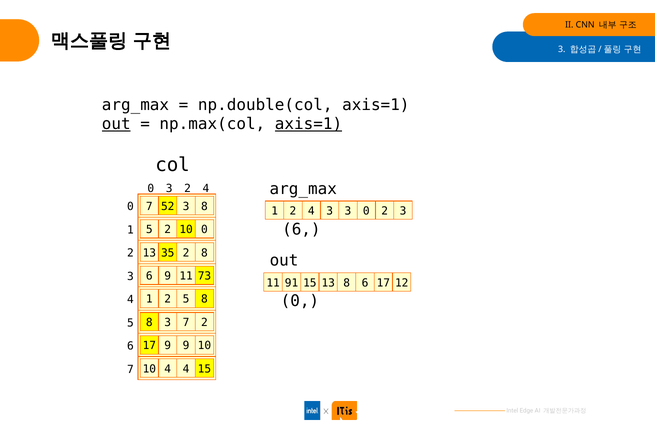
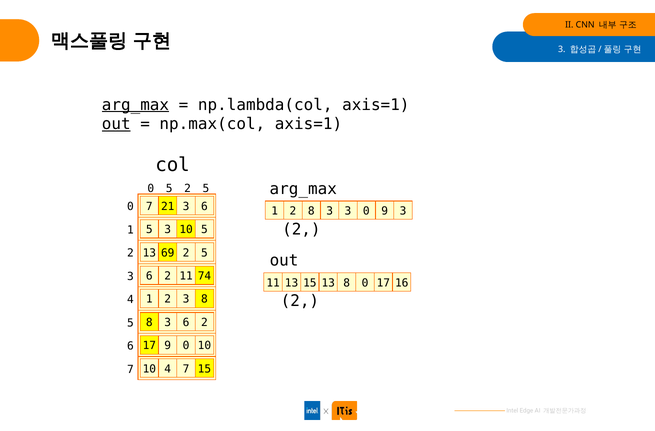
arg_max underline: none -> present (135, 105)
np.double(col: np.double(col -> np.lambda(col (265, 105)
axis=1 underline: present -> none (309, 124)
0 3: 3 -> 5 (169, 188)
4: 4 -> 5 (206, 188)
52: 52 -> 21 (168, 206)
8: 8 -> 6 (204, 206)
1 2 4: 4 -> 8 (311, 211)
0 2: 2 -> 9 (385, 211)
6: 6 -> 2 (301, 229)
5 2: 2 -> 3 (168, 229)
10 0: 0 -> 5 (204, 229)
35: 35 -> 69 (168, 252)
8: 8 -> 5 (204, 252)
9: 9 -> 2 (168, 276)
73: 73 -> 74 (204, 276)
11 91: 91 -> 13 (292, 282)
6: 6 -> 0 (365, 282)
12: 12 -> 16 (402, 282)
0: 0 -> 2 (300, 301)
5: 5 -> 3 (186, 299)
8 3 7: 7 -> 6 (186, 322)
9 9: 9 -> 0 (186, 345)
4 4: 4 -> 7 (186, 368)
